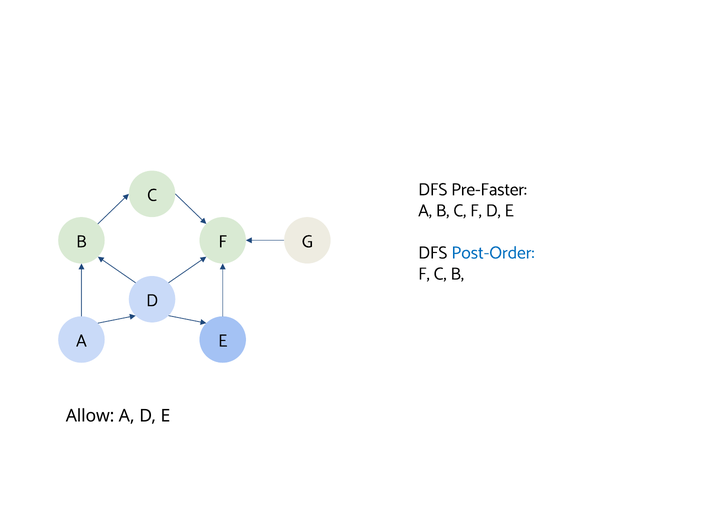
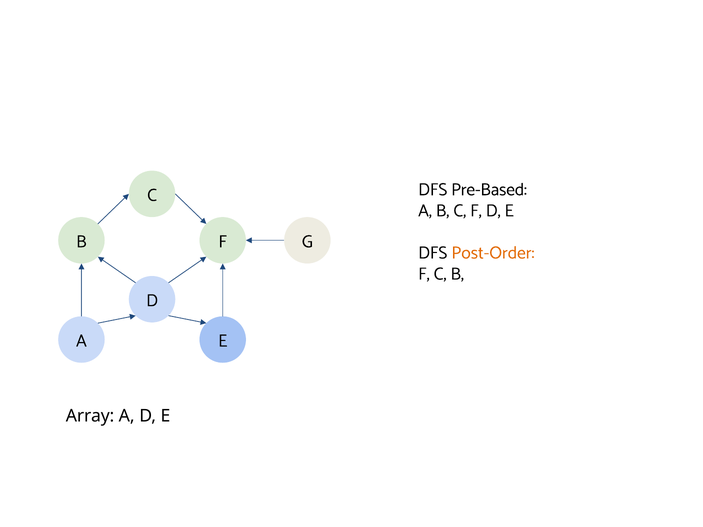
Pre-Faster: Pre-Faster -> Pre-Based (489, 190)
Post-Order colour: blue -> orange (493, 253)
Allow: Allow -> Array (90, 416)
